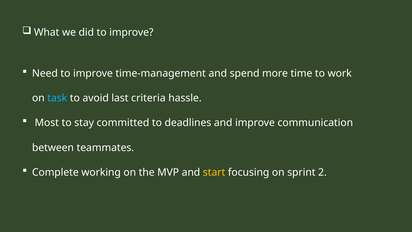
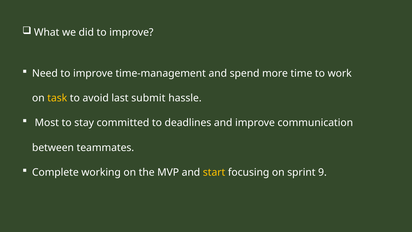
task colour: light blue -> yellow (57, 98)
criteria: criteria -> submit (148, 98)
2: 2 -> 9 (322, 172)
